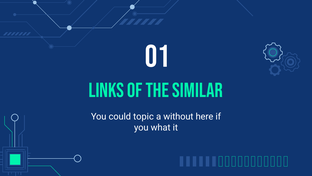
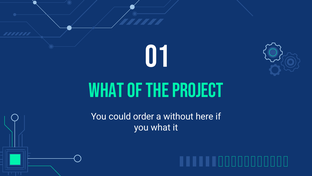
LINKS: LINKS -> WHAT (106, 90)
SIMILAR: SIMILAR -> PROJECT (198, 90)
topic: topic -> order (144, 116)
